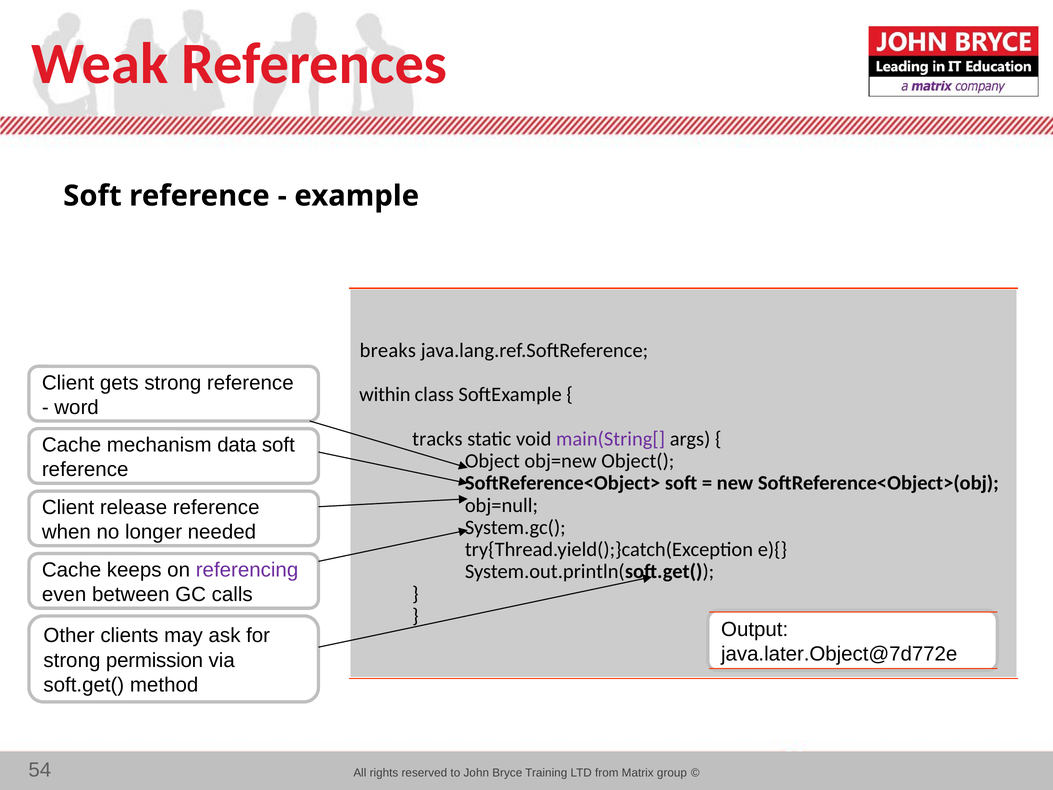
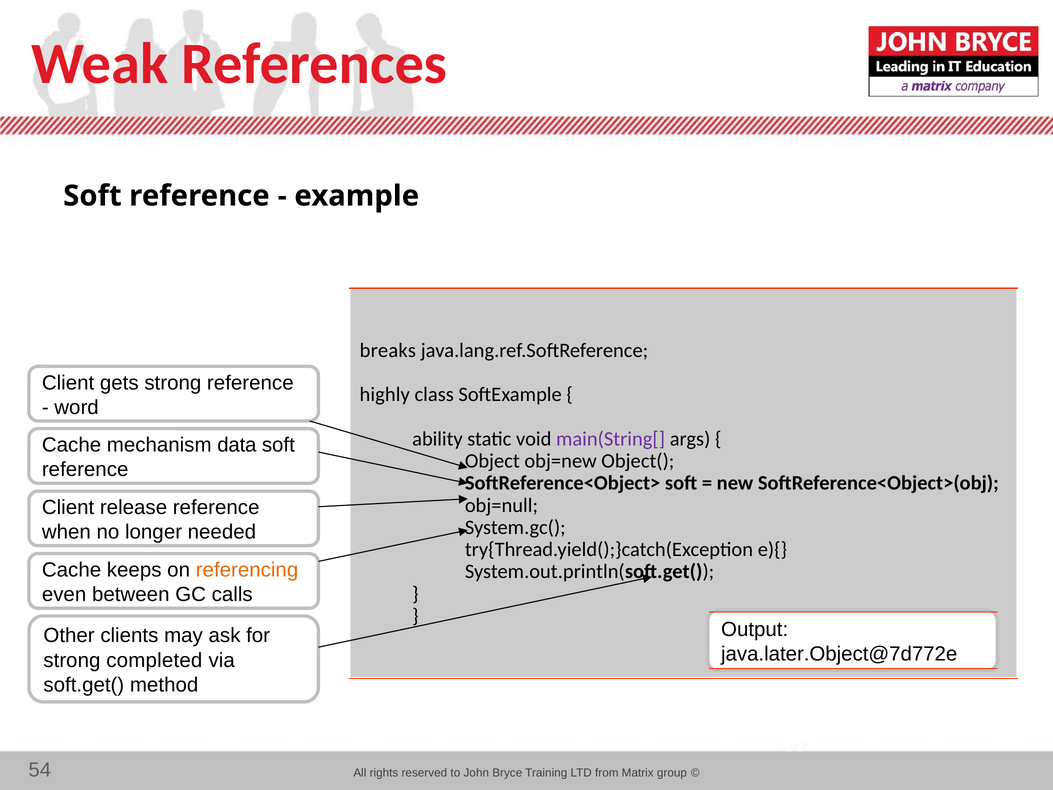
within: within -> highly (385, 394)
tracks: tracks -> ability (437, 439)
referencing colour: purple -> orange (247, 570)
permission: permission -> completed (154, 660)
